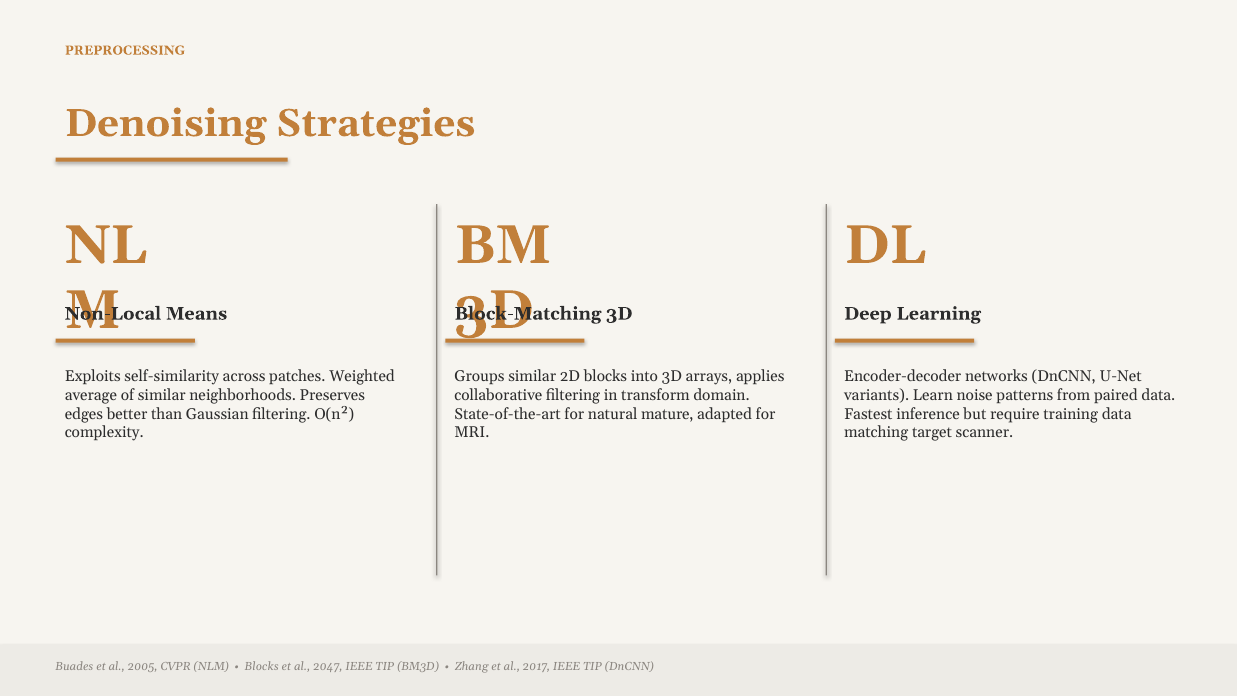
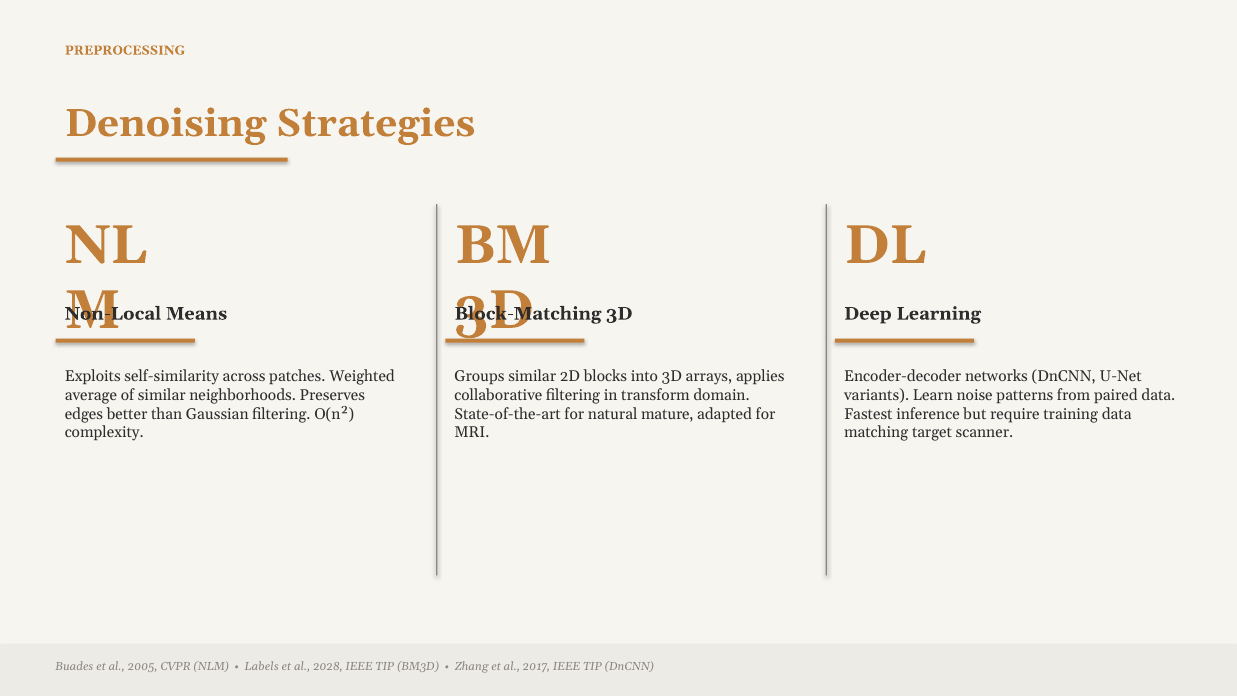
Blocks: Blocks -> Labels (262, 666)
2047: 2047 -> 2028 (328, 666)
